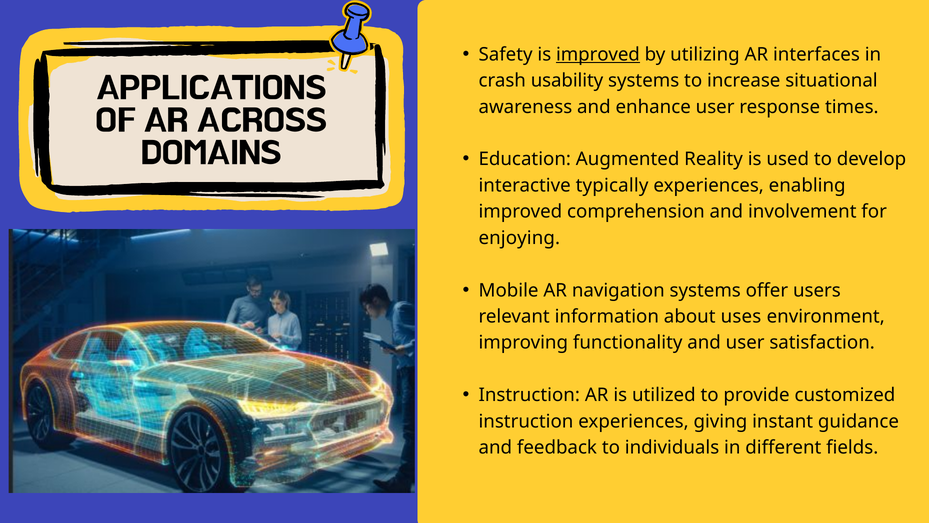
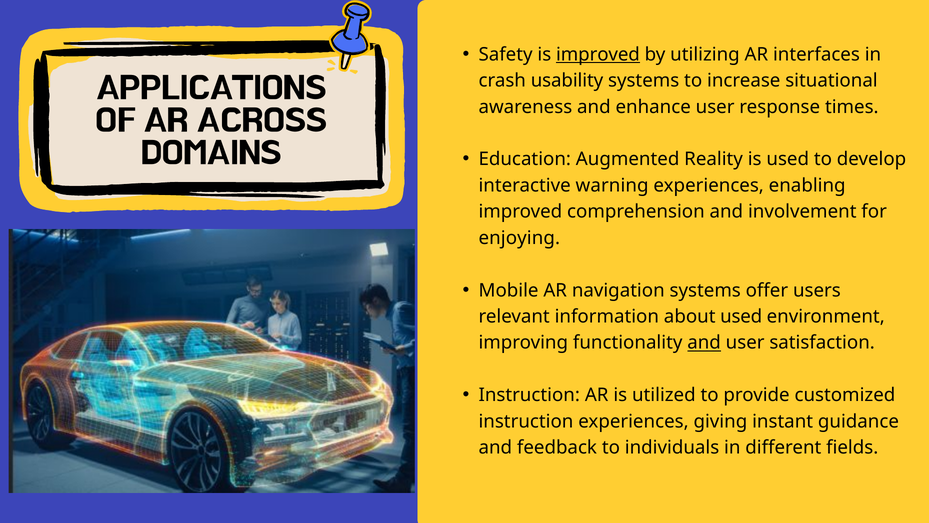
typically: typically -> warning (612, 185)
about uses: uses -> used (741, 316)
and underline: none -> present (704, 342)
